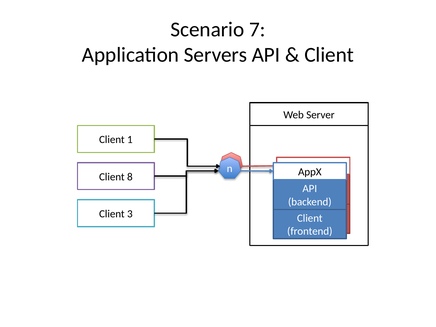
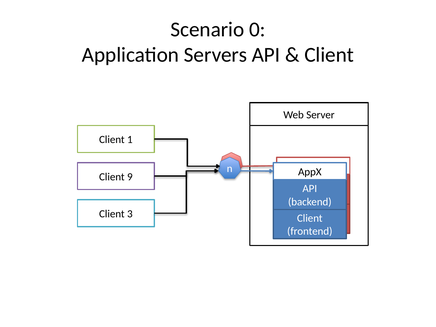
7: 7 -> 0 (257, 29)
8: 8 -> 9 (130, 177)
